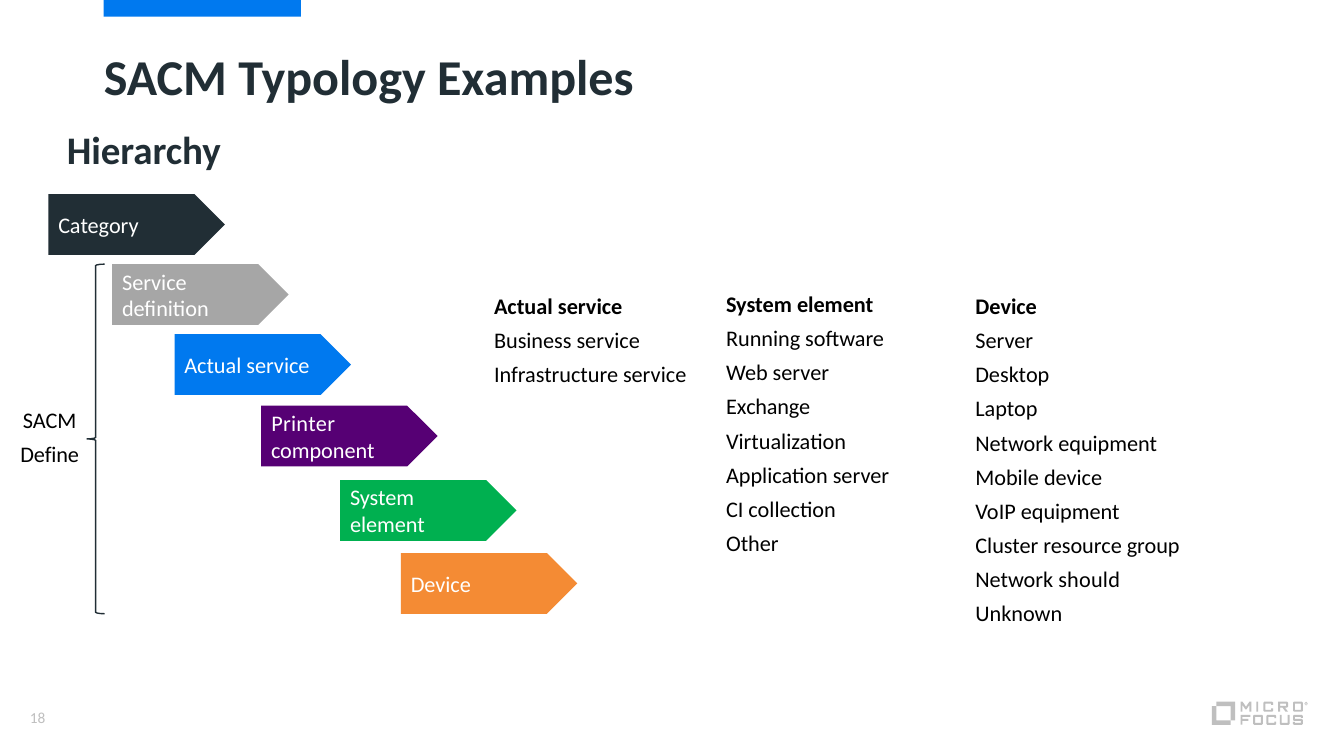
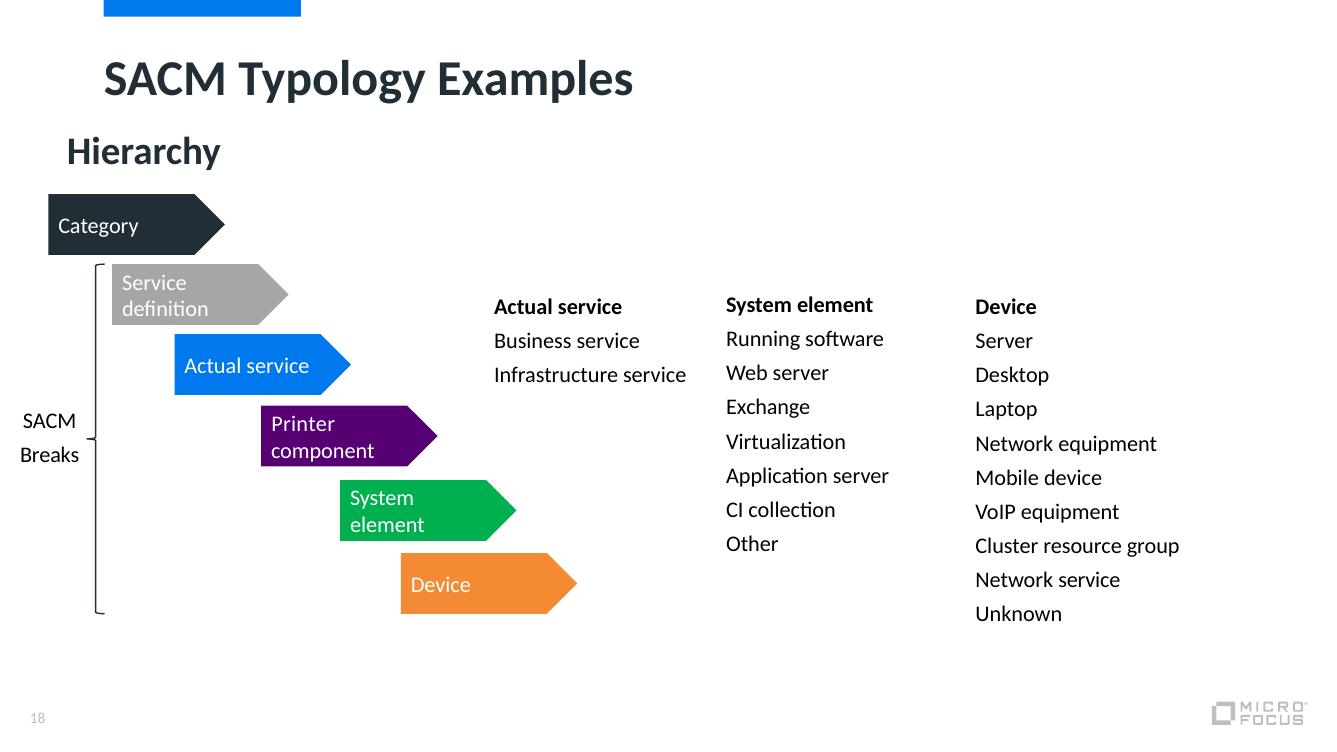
Define: Define -> Breaks (50, 455)
Network should: should -> service (1089, 580)
